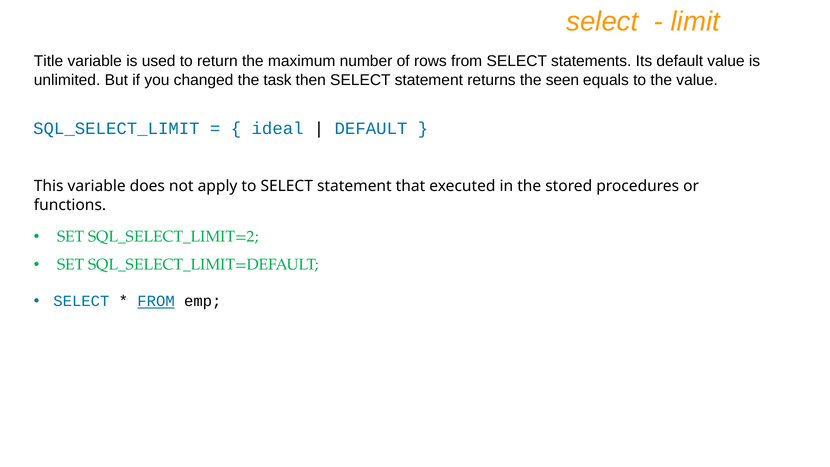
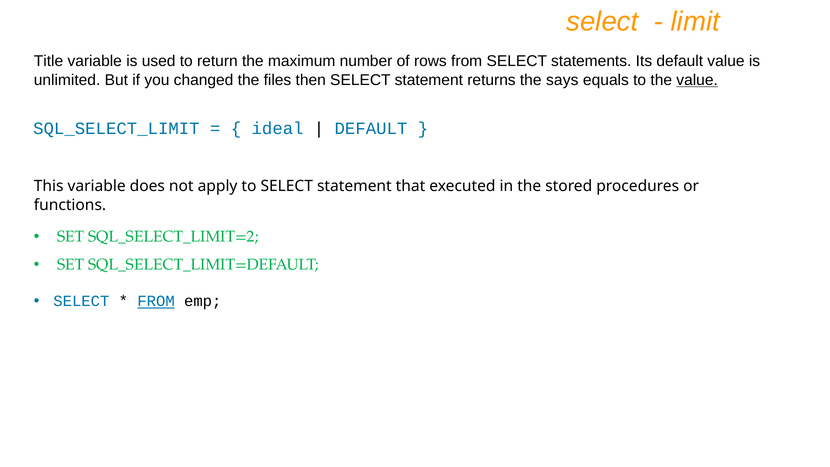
task: task -> files (277, 80)
seen: seen -> says (562, 80)
value underline: none -> present (697, 80)
